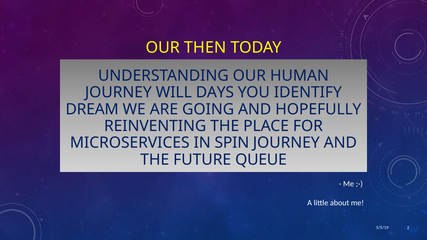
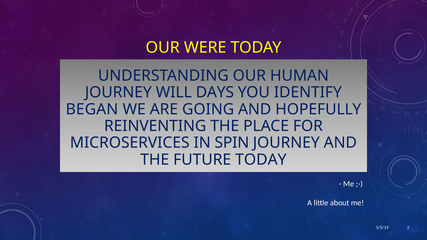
THEN: THEN -> WERE (205, 48)
DREAM: DREAM -> BEGAN (92, 109)
FUTURE QUEUE: QUEUE -> TODAY (261, 160)
